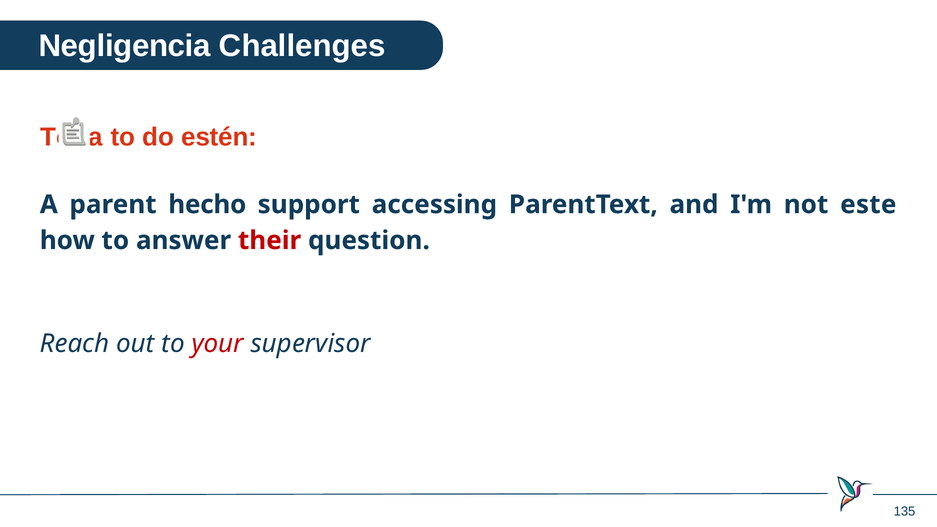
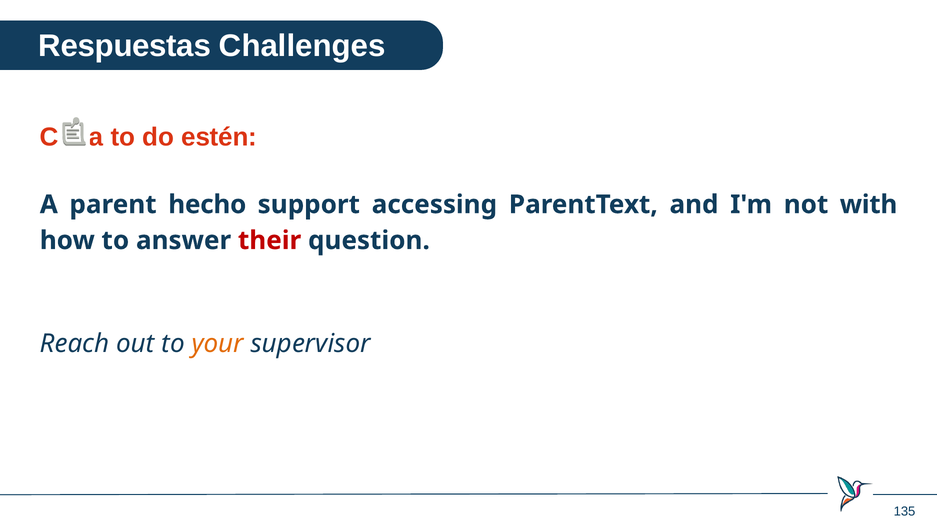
Negligencia: Negligencia -> Respuestas (125, 46)
Toda: Toda -> Casa (71, 137)
este: este -> with (869, 205)
your colour: red -> orange (218, 344)
